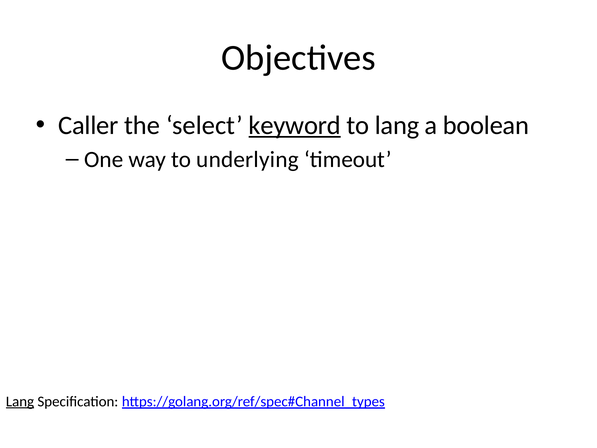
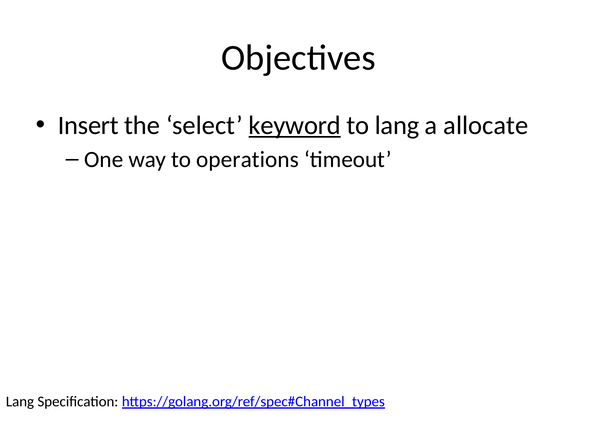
Caller: Caller -> Insert (88, 125)
boolean: boolean -> allocate (486, 125)
underlying: underlying -> operations (248, 159)
Lang underline: present -> none (20, 401)
